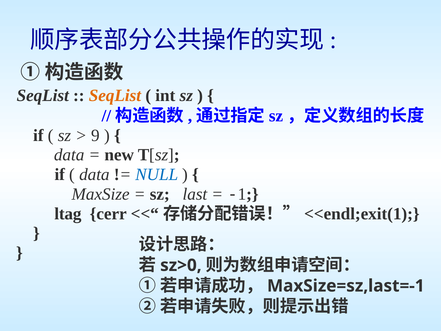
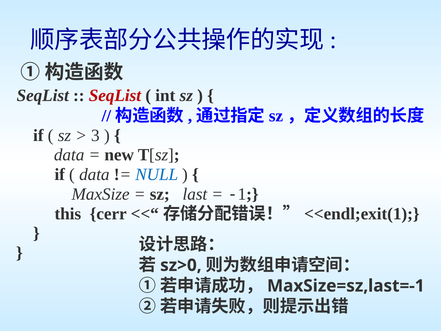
SeqList colour: orange -> red (115, 96)
9: 9 -> 3 (96, 135)
ltag: ltag -> this (68, 214)
